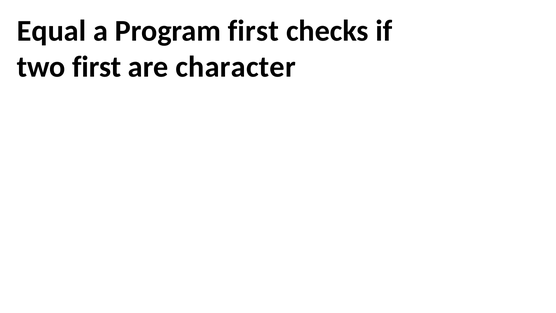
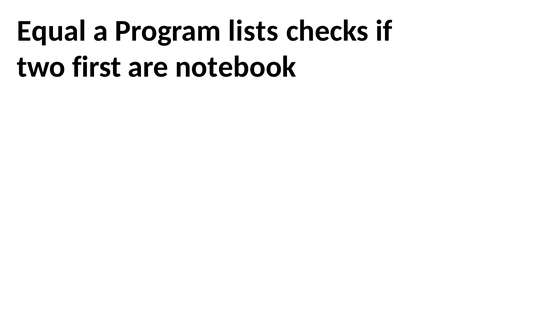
Program first: first -> lists (253, 31)
character: character -> notebook (236, 67)
